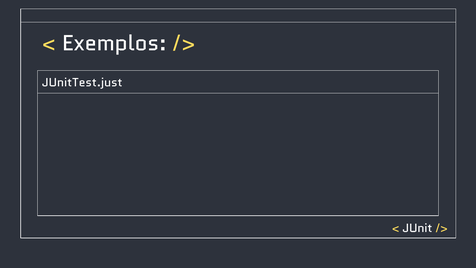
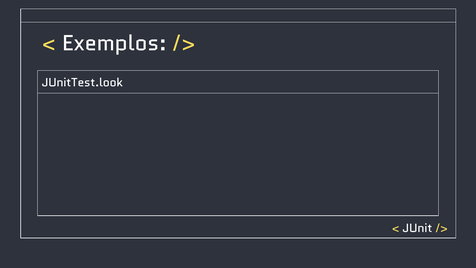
JUnitTest.just: JUnitTest.just -> JUnitTest.look (82, 83)
